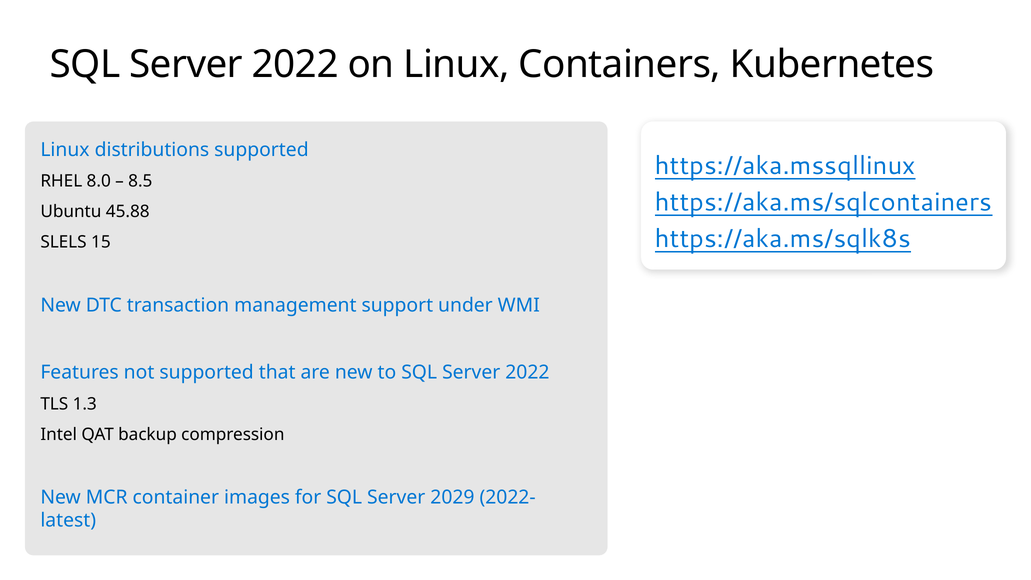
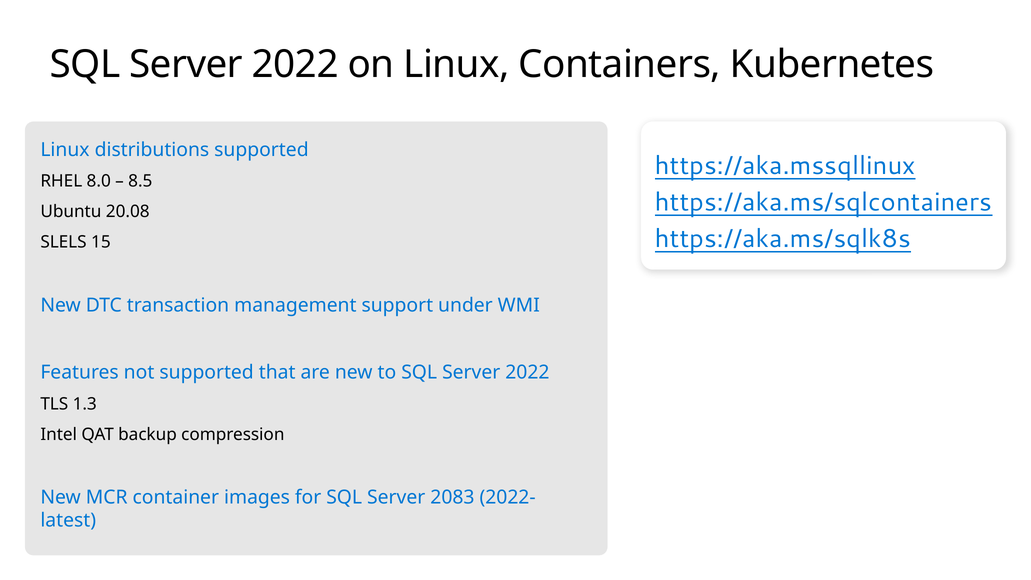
45.88: 45.88 -> 20.08 (128, 212)
2029: 2029 -> 2083 (452, 497)
